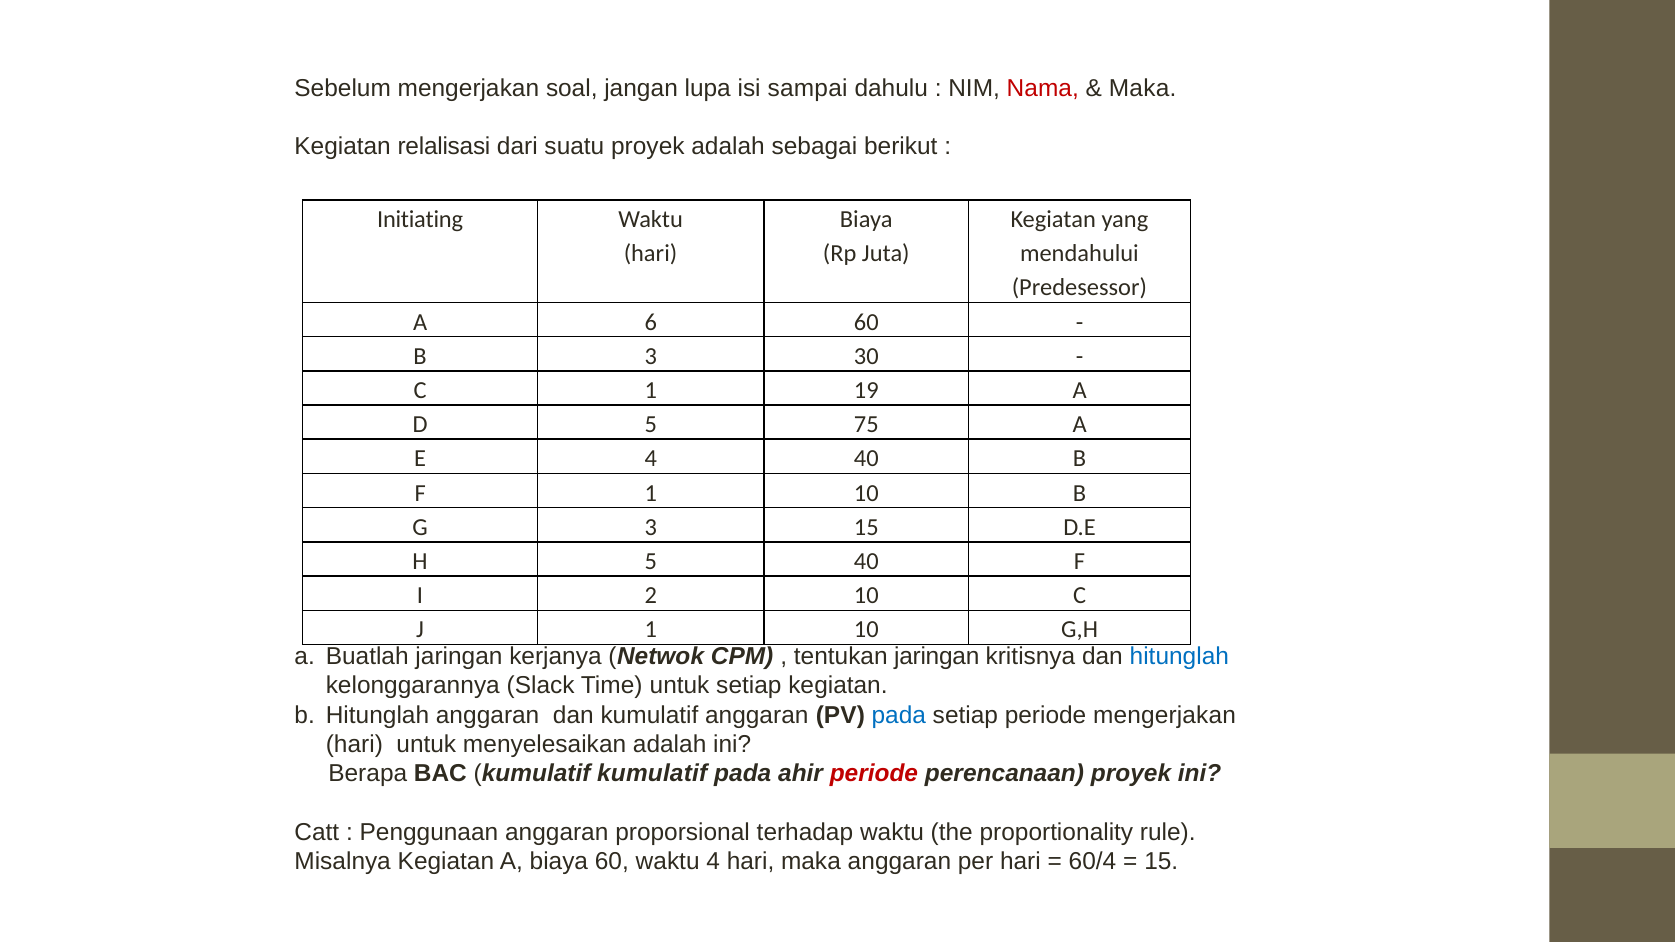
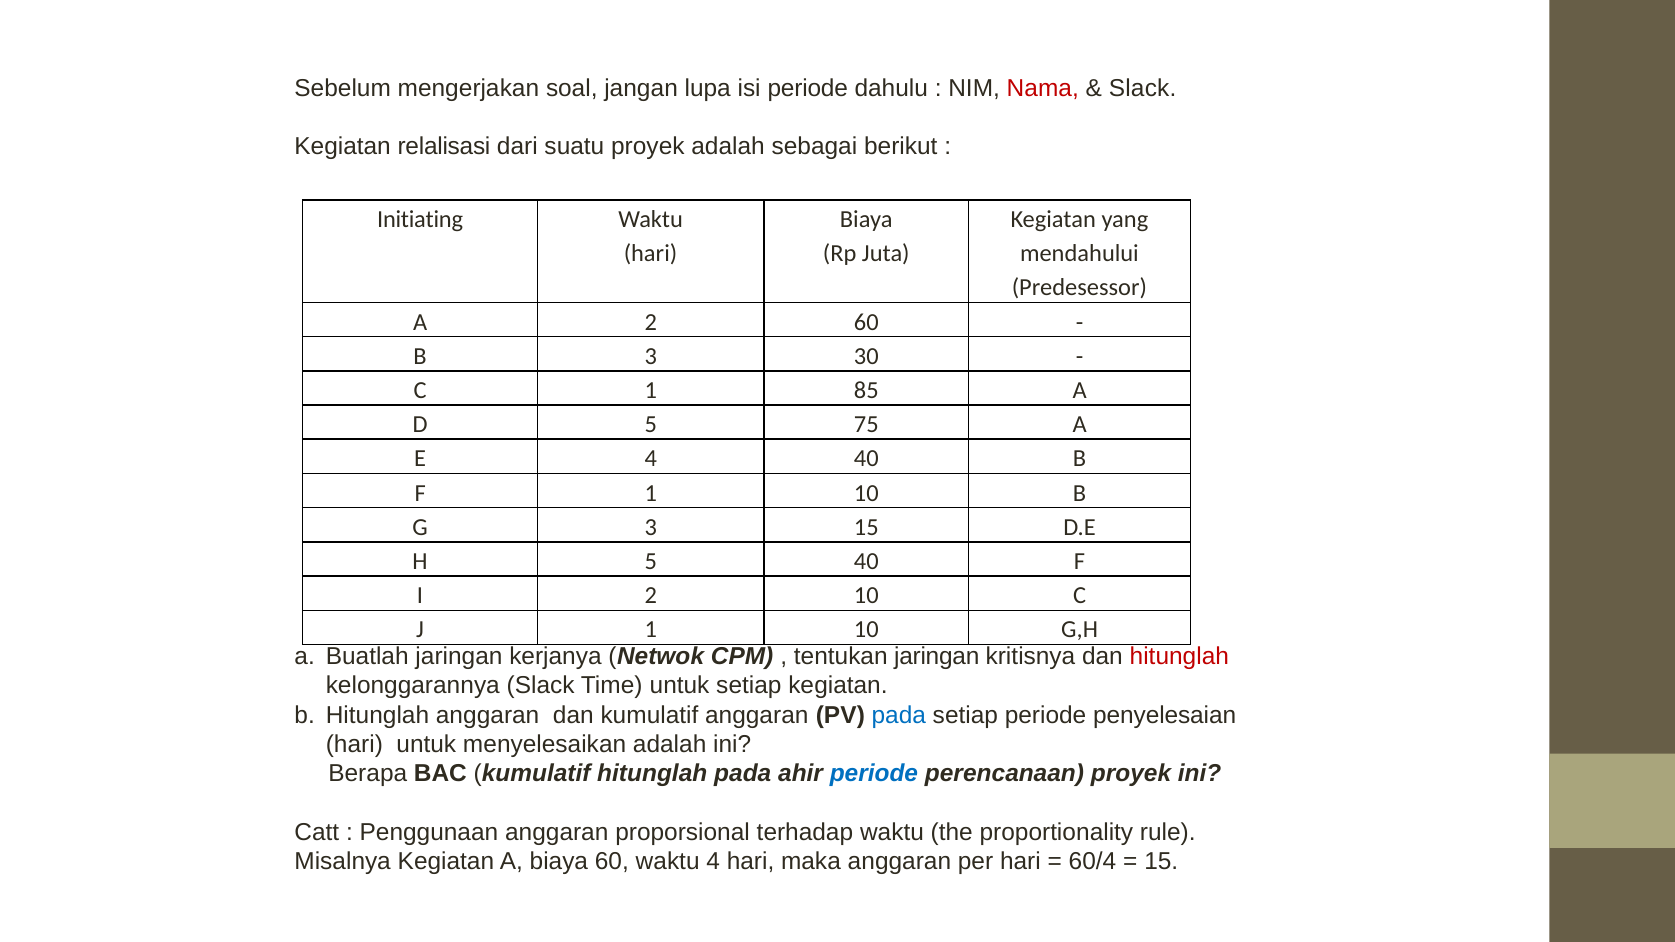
isi sampai: sampai -> periode (808, 88)
Maka: Maka -> Slack (1143, 88)
A 6: 6 -> 2 (651, 322)
19: 19 -> 85 (866, 390)
hitunglah colour: blue -> red (1179, 656)
periode mengerjakan: mengerjakan -> penyelesaian (1165, 715)
kumulatif kumulatif: kumulatif -> hitunglah (652, 774)
periode colour: red -> blue (874, 774)
